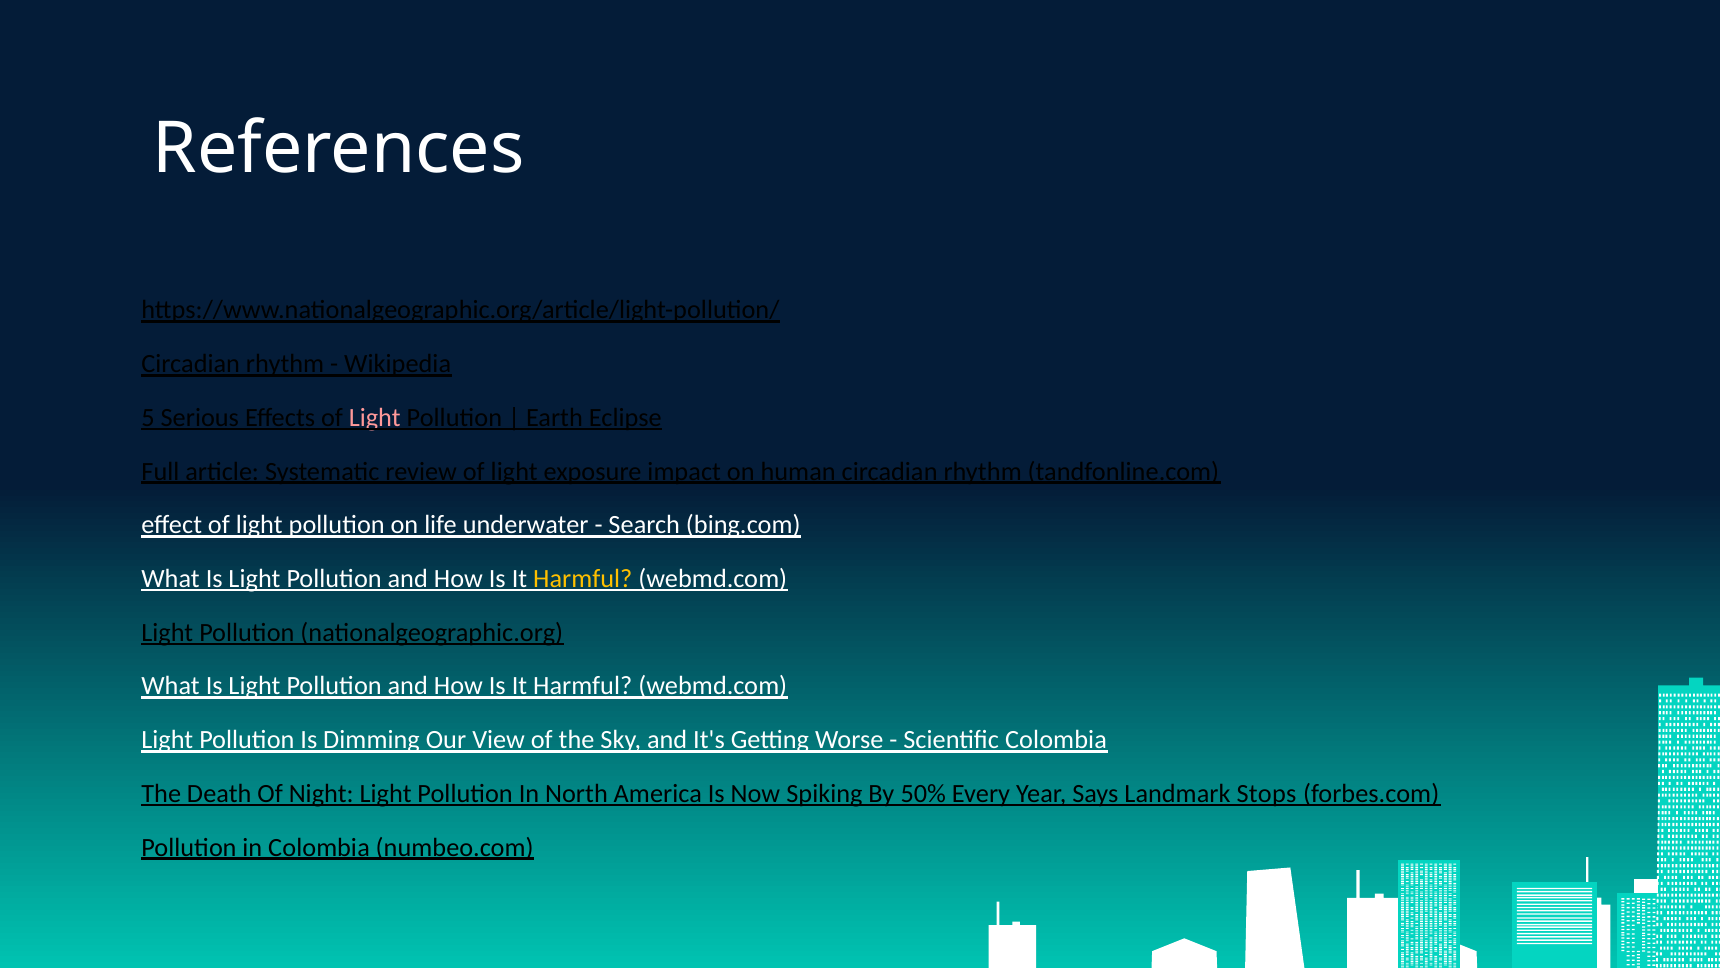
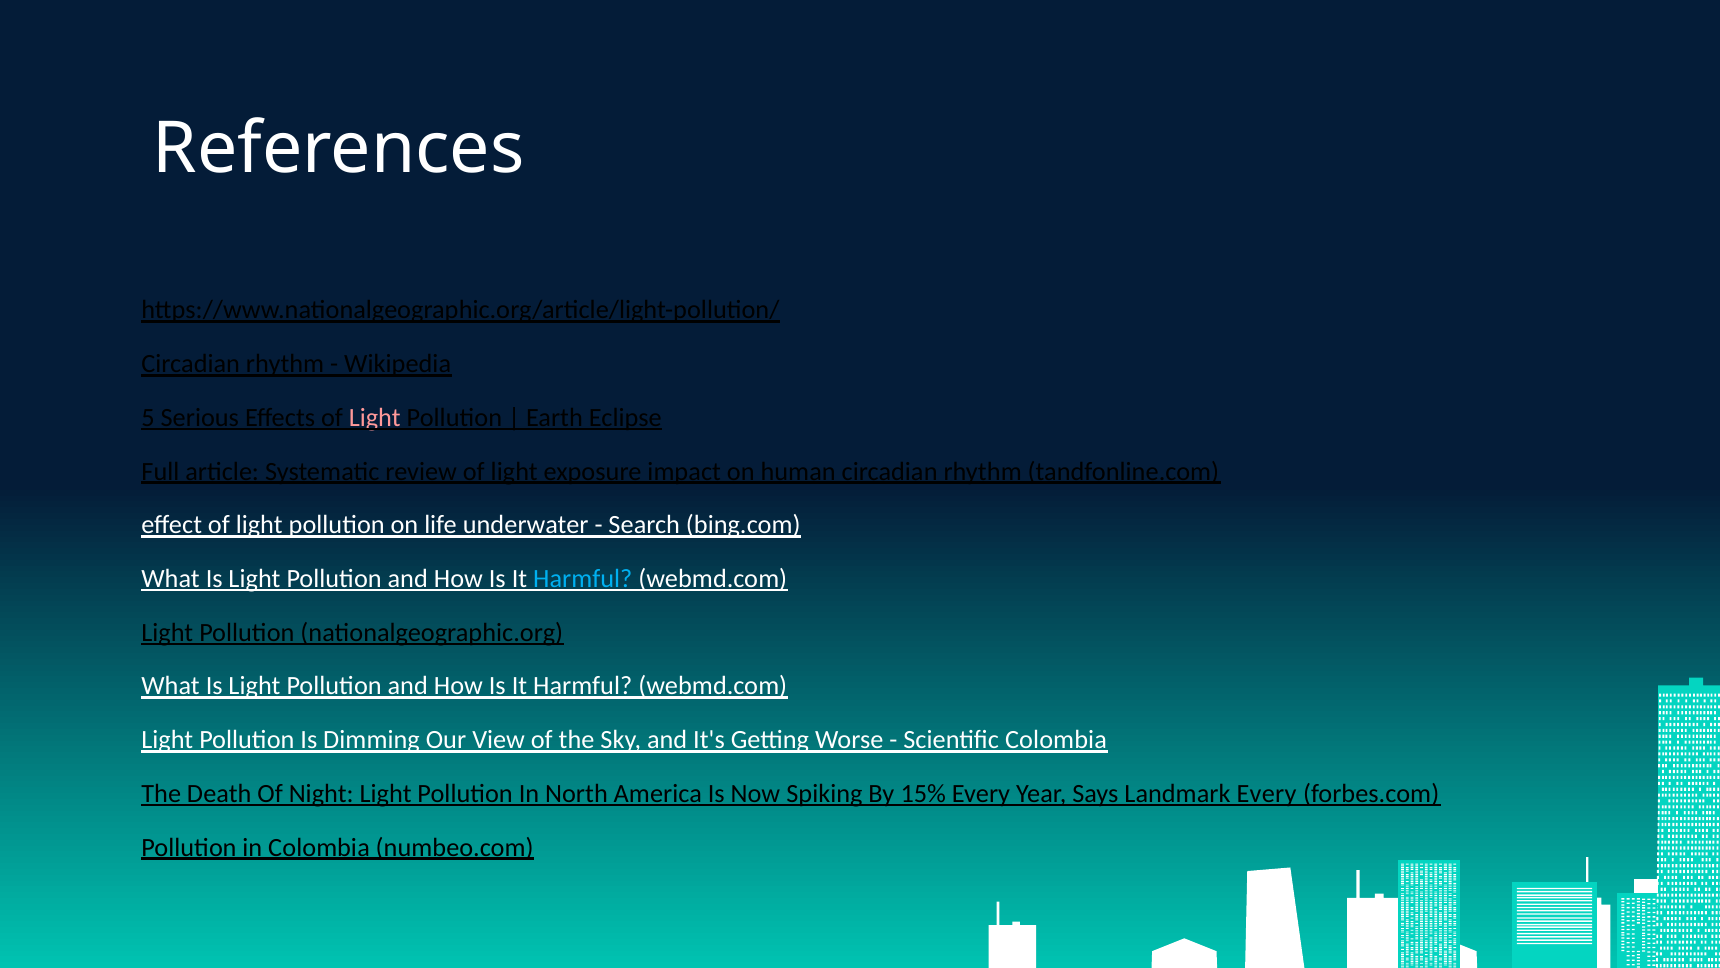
Harmful colour: yellow -> light blue (583, 579)
50%: 50% -> 15% (923, 793)
Landmark Stops: Stops -> Every (1267, 793)
